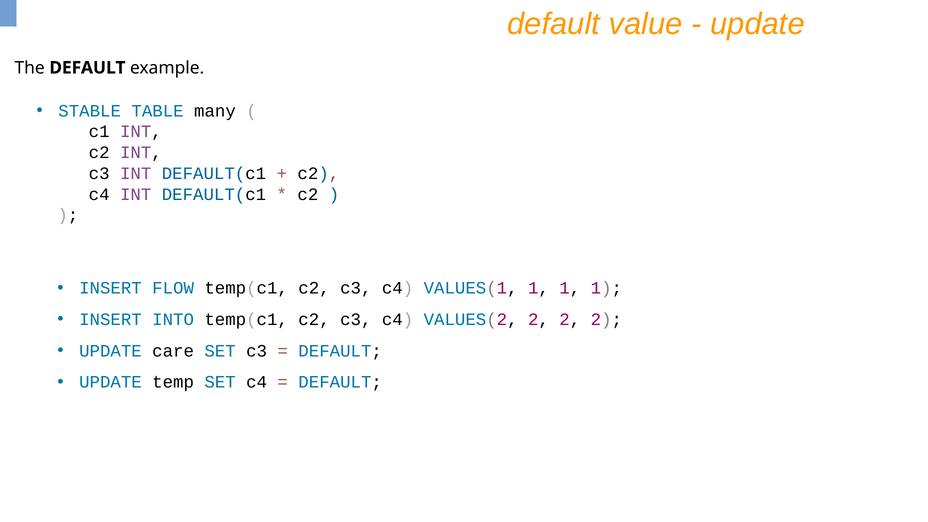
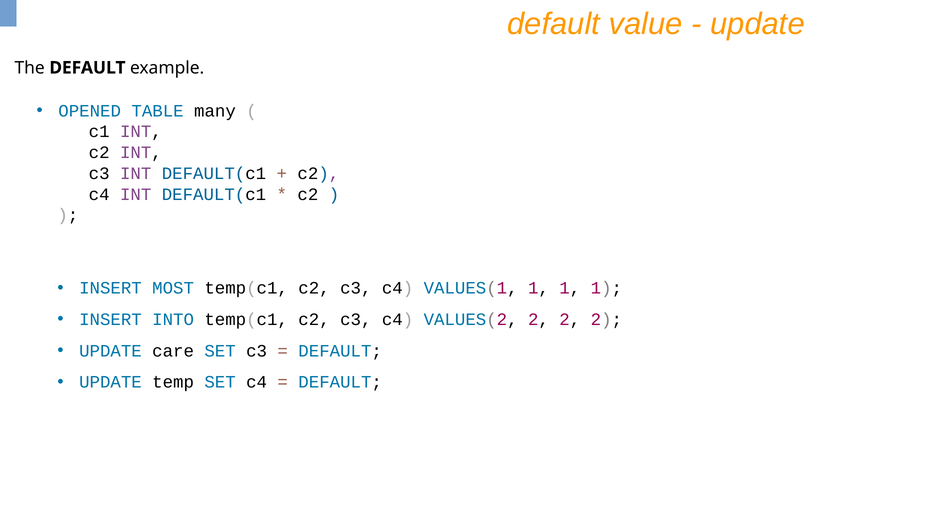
STABLE: STABLE -> OPENED (90, 111)
FLOW: FLOW -> MOST (173, 288)
